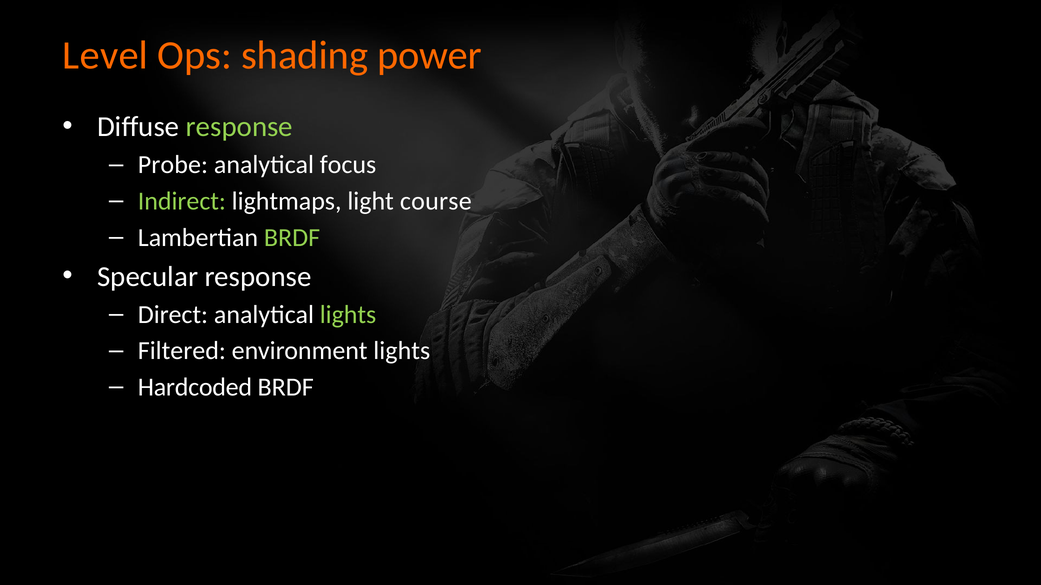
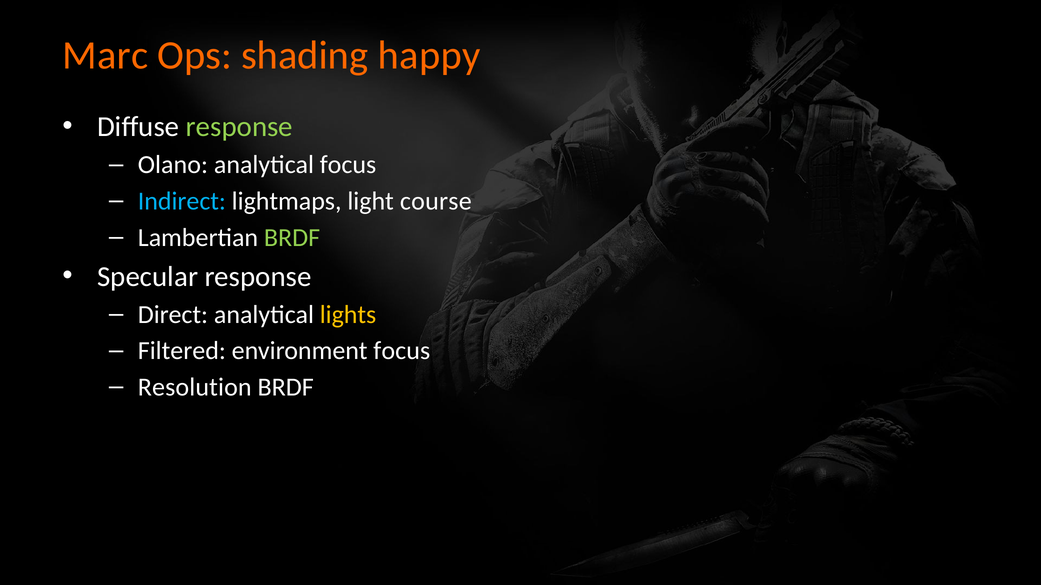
Level: Level -> Marc (105, 55)
power: power -> happy (429, 55)
Probe: Probe -> Olano (173, 165)
Indirect colour: light green -> light blue (182, 201)
lights colour: light green -> yellow (348, 315)
environment lights: lights -> focus (402, 351)
Hardcoded: Hardcoded -> Resolution (195, 388)
